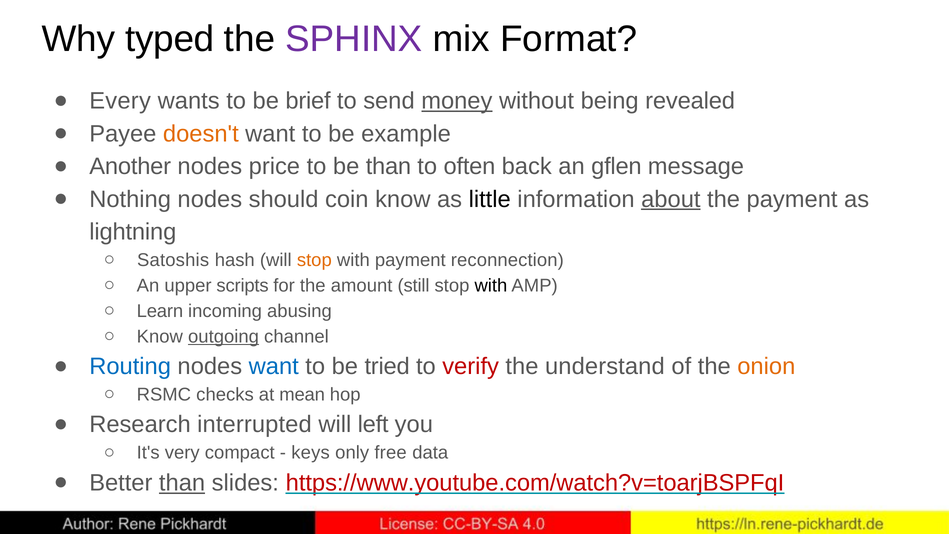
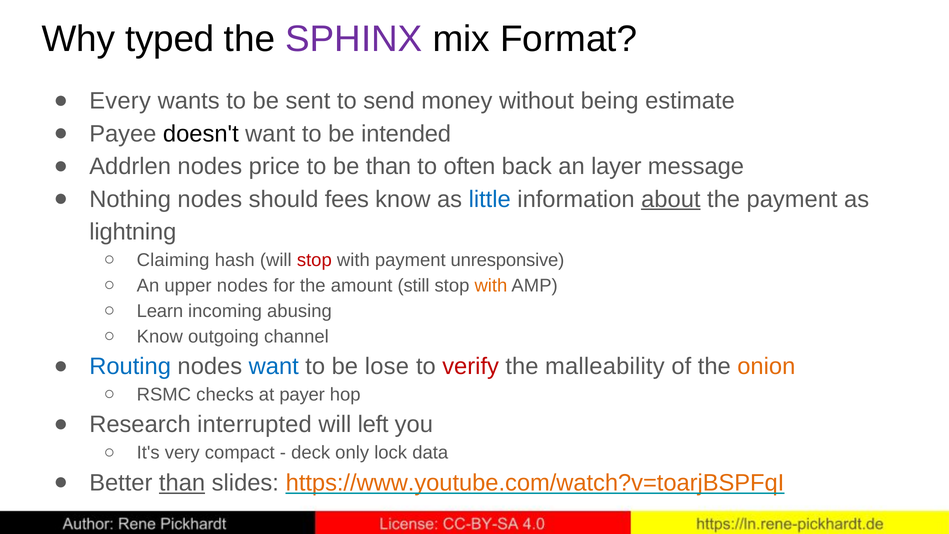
brief: brief -> sent (308, 101)
money underline: present -> none (457, 101)
revealed: revealed -> estimate (690, 101)
doesn't colour: orange -> black (201, 134)
example: example -> intended (406, 134)
Another: Another -> Addrlen (130, 166)
gflen: gflen -> layer (616, 166)
coin: coin -> fees (347, 199)
little colour: black -> blue (490, 199)
Satoshis: Satoshis -> Claiming (173, 260)
stop colour: orange -> red (314, 260)
reconnection: reconnection -> unresponsive (507, 260)
upper scripts: scripts -> nodes (242, 286)
with colour: black -> orange (491, 286)
outgoing underline: present -> none (224, 336)
tried: tried -> lose (387, 366)
understand: understand -> malleability (605, 366)
mean: mean -> payer (302, 395)
keys: keys -> deck (311, 453)
free: free -> lock (391, 453)
https://www.youtube.com/watch?v=toarjBSPFqI colour: red -> orange (535, 483)
